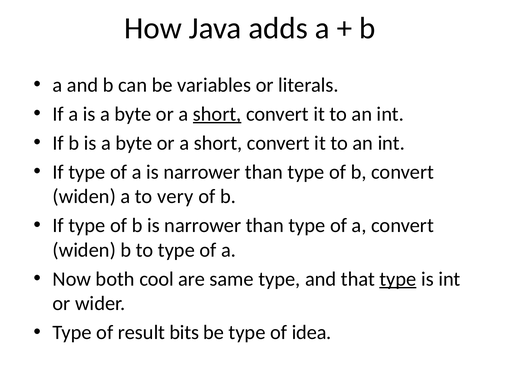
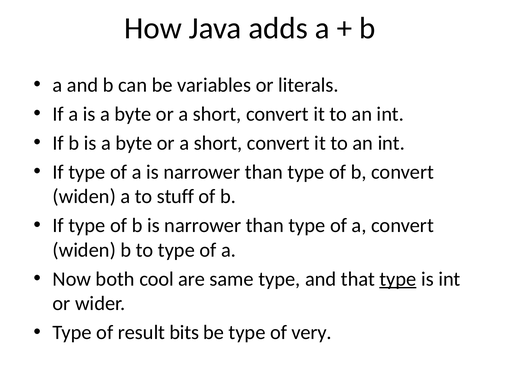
short underline: present -> none (217, 114)
very: very -> stuff (175, 197)
idea: idea -> very (312, 333)
